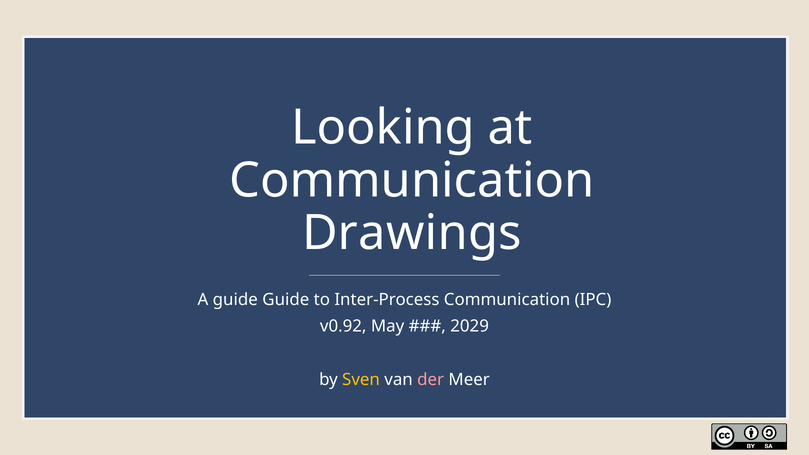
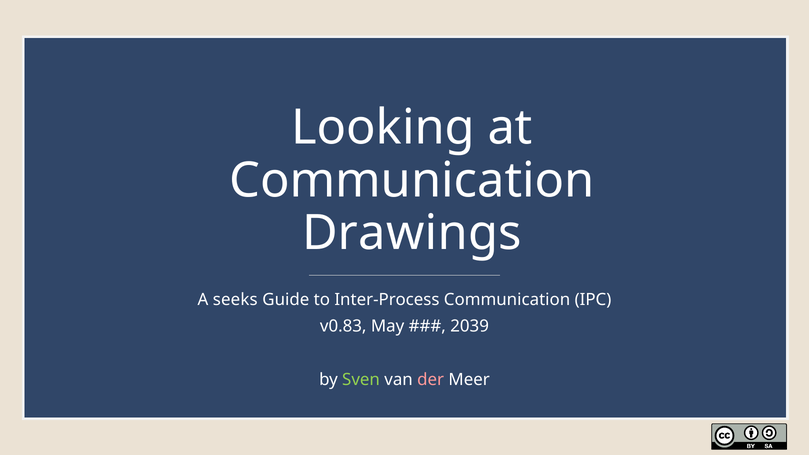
A guide: guide -> seeks (235, 300)
v0.92: v0.92 -> v0.83 (343, 326)
2029: 2029 -> 2039 (470, 326)
Sven colour: yellow -> light green (361, 380)
